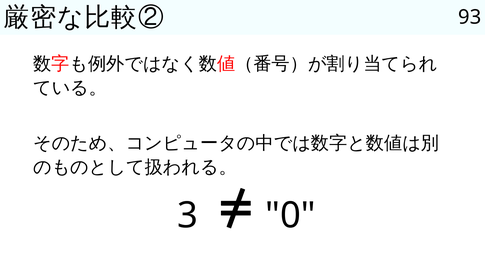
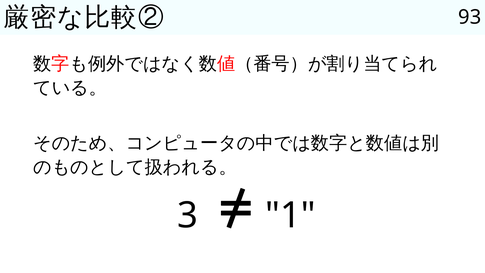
0: 0 -> 1 (290, 215)
